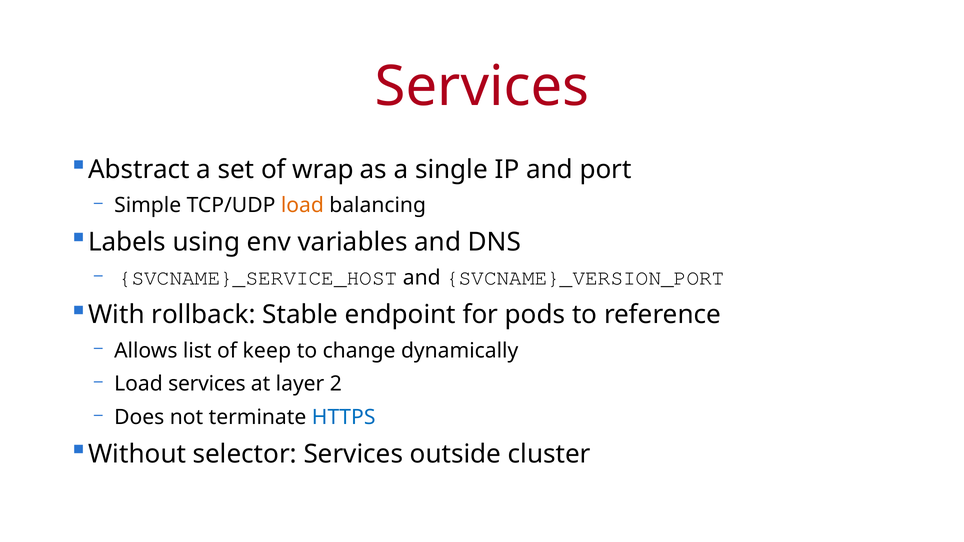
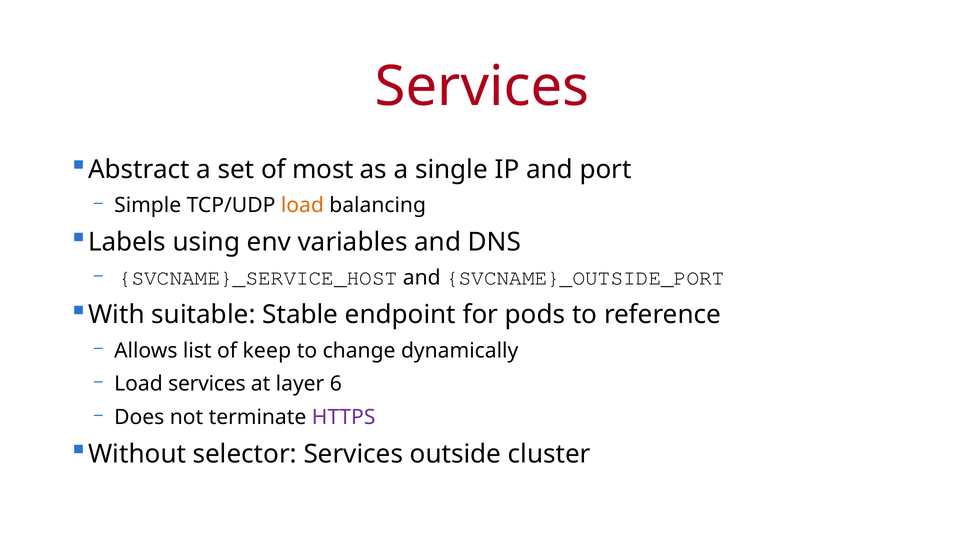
wrap: wrap -> most (323, 169)
SVCNAME}_VERSION_PORT: SVCNAME}_VERSION_PORT -> SVCNAME}_OUTSIDE_PORT (585, 278)
rollback: rollback -> suitable (203, 315)
2: 2 -> 6 (336, 384)
HTTPS colour: blue -> purple (344, 418)
